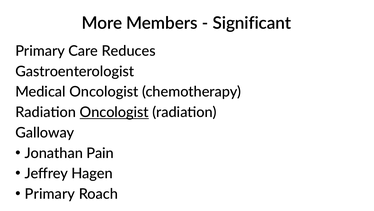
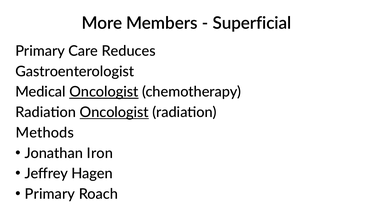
Significant: Significant -> Superficial (252, 23)
Oncologist underline: none -> present (104, 92)
Galloway: Galloway -> Methods (45, 132)
Pain: Pain -> Iron (100, 153)
